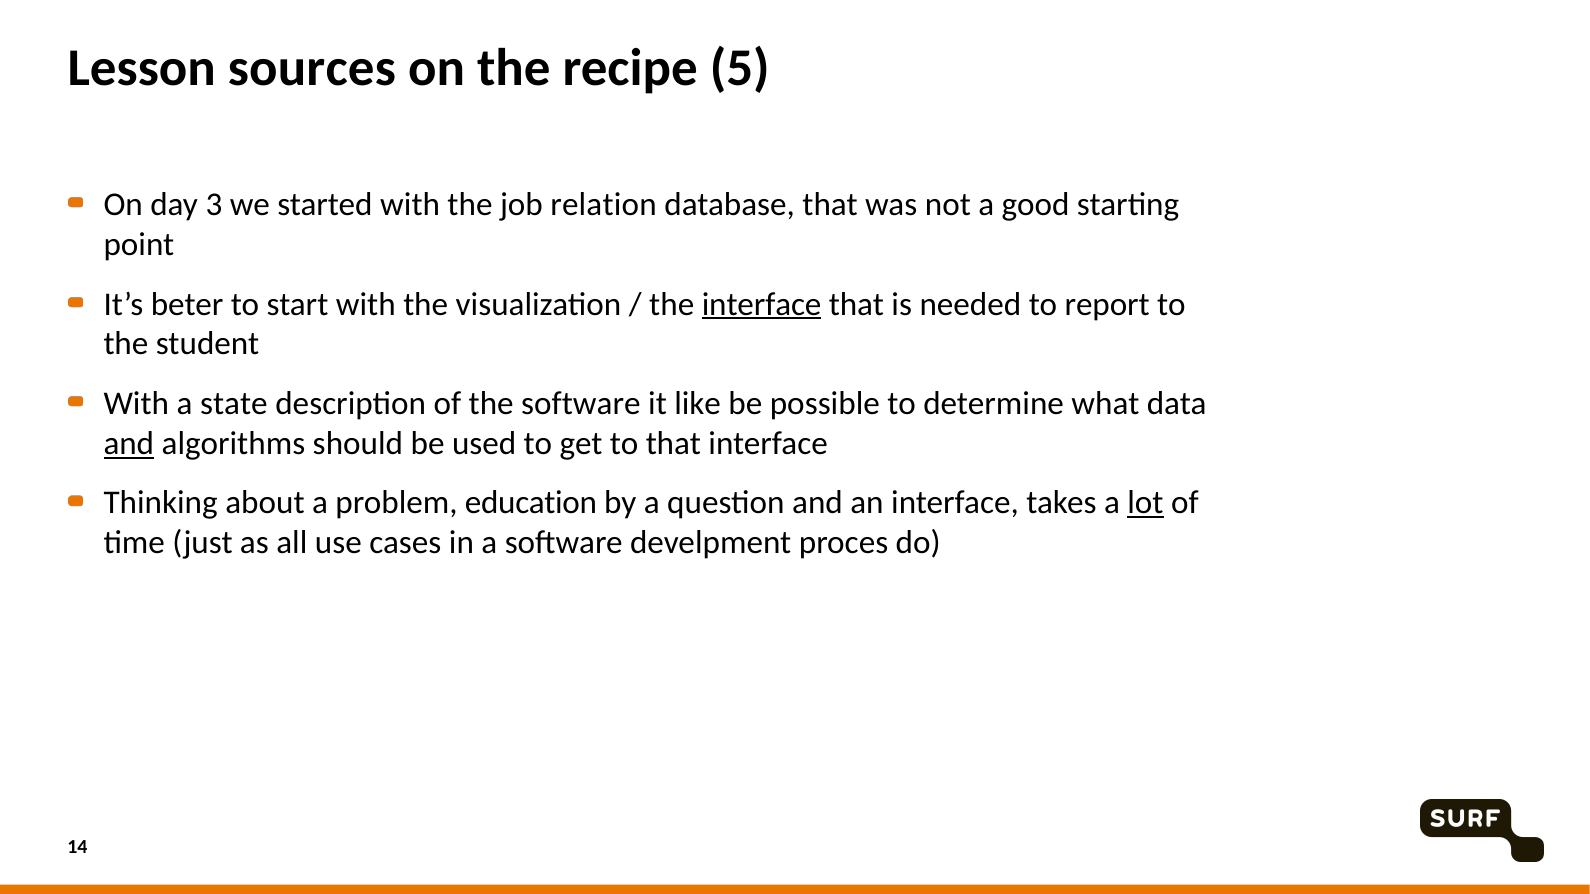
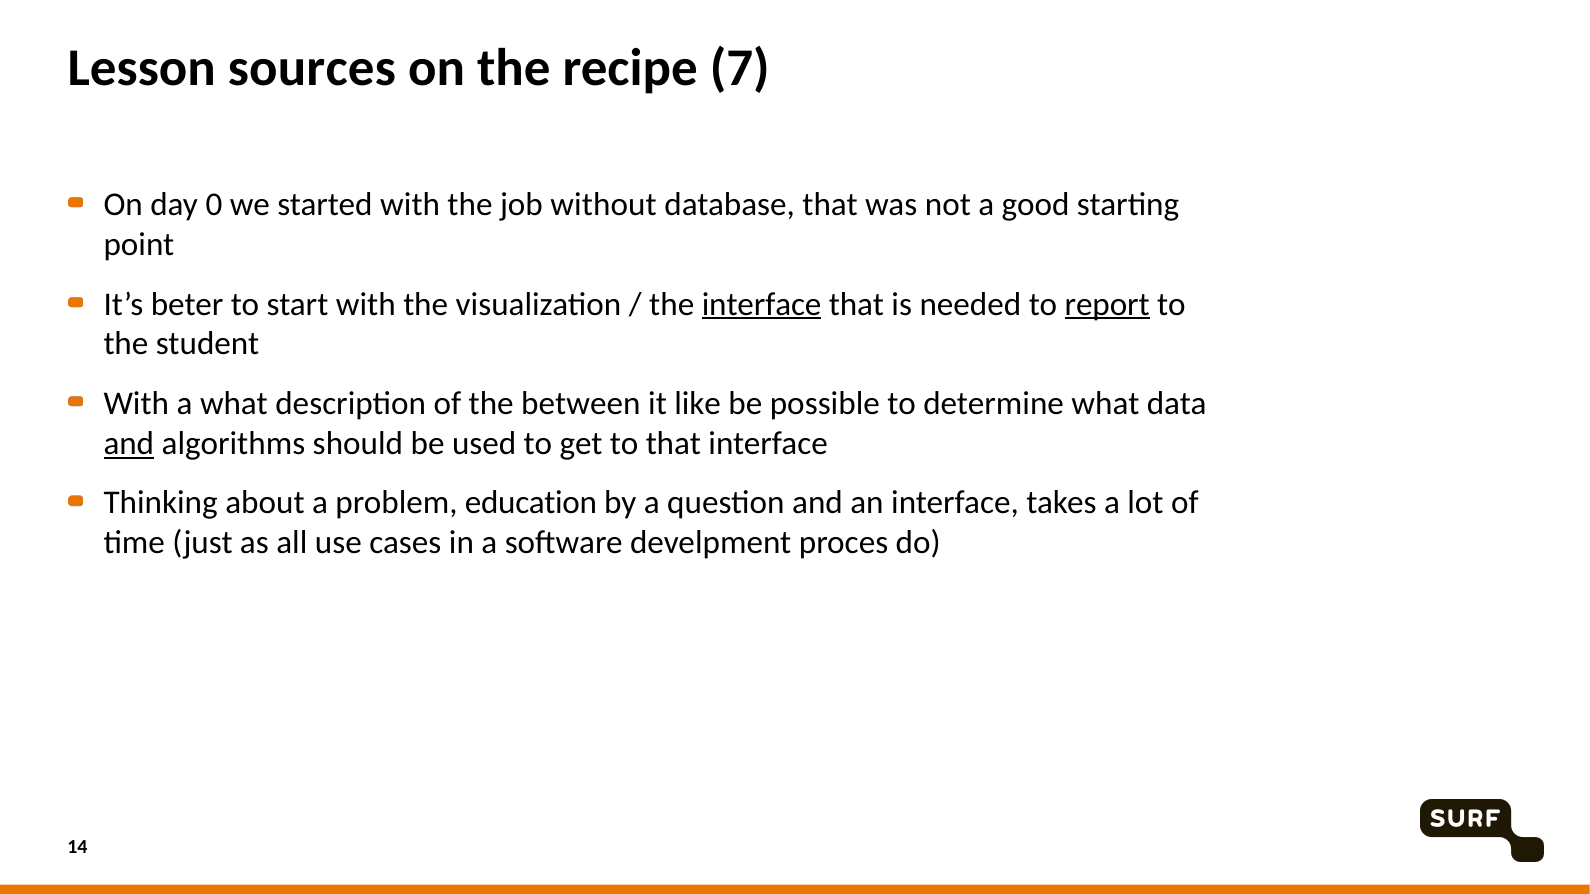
5: 5 -> 7 (740, 68)
3: 3 -> 0 (214, 205)
relation: relation -> without (604, 205)
report underline: none -> present (1107, 304)
a state: state -> what (234, 404)
the software: software -> between (581, 404)
lot underline: present -> none (1145, 503)
